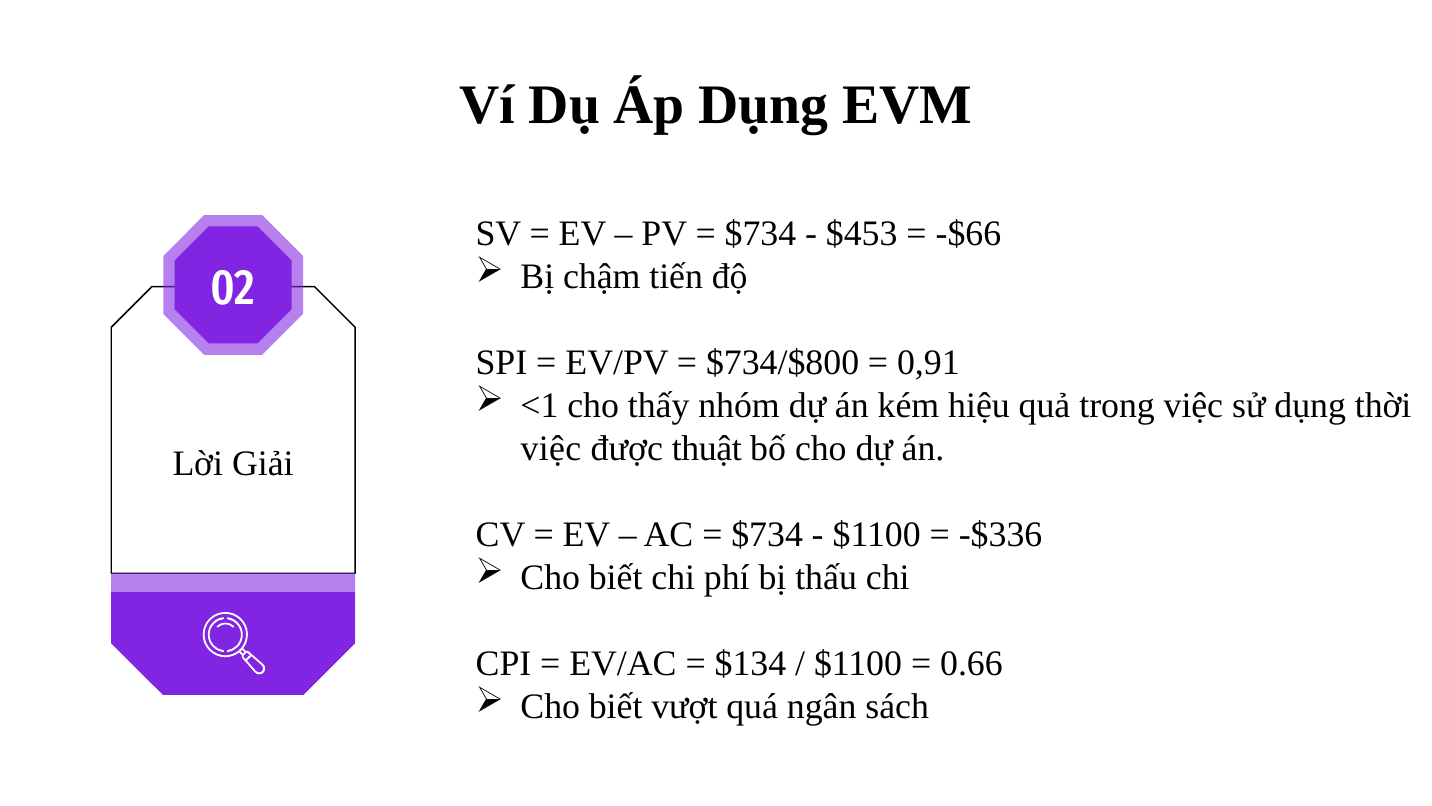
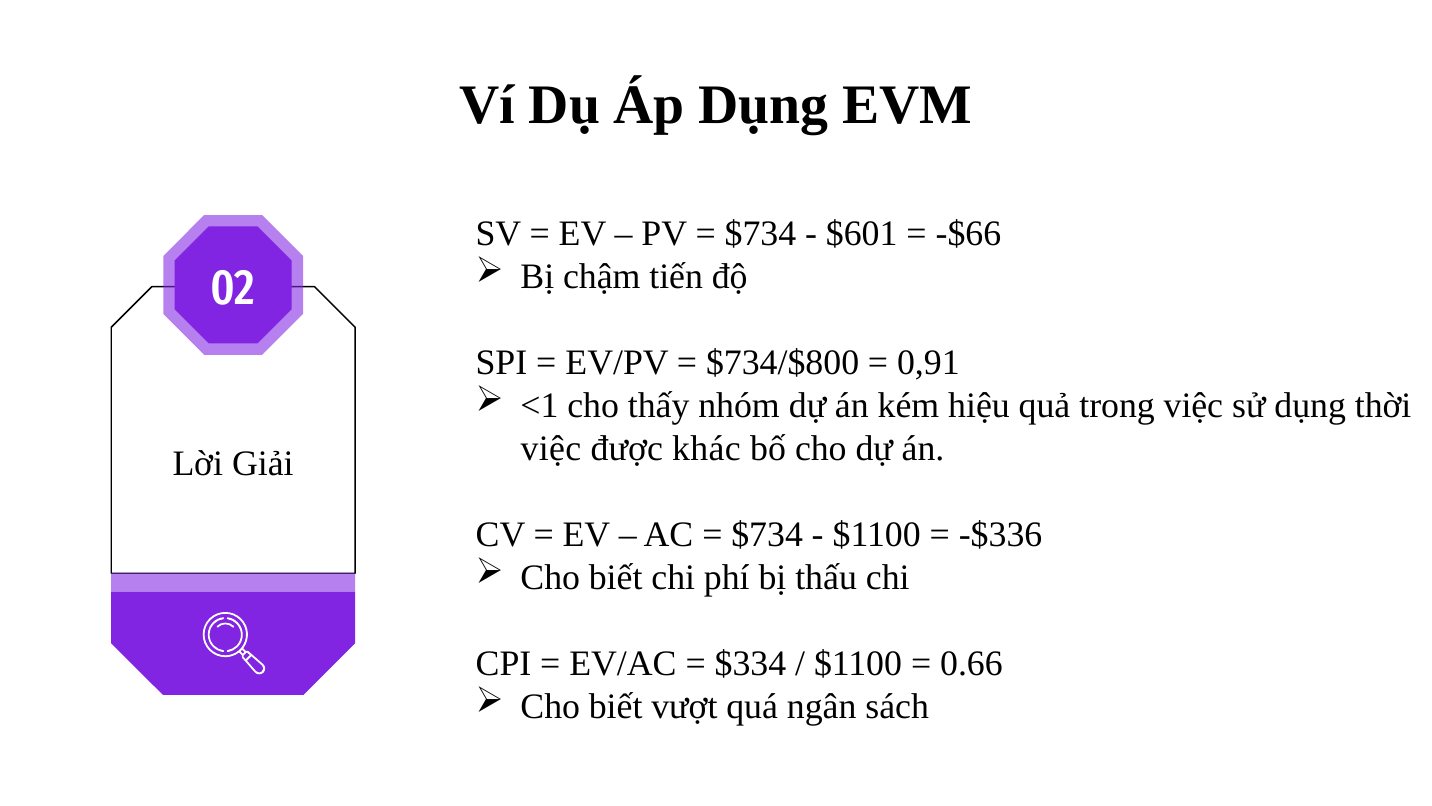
$453: $453 -> $601 (862, 234)
thuật: thuật -> khác (706, 448)
$134: $134 -> $334 (750, 663)
